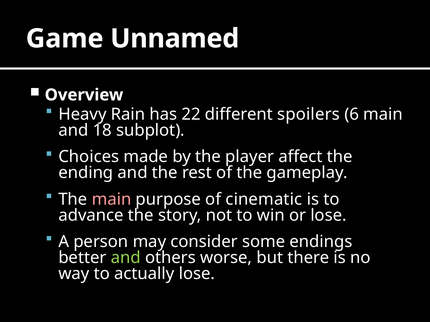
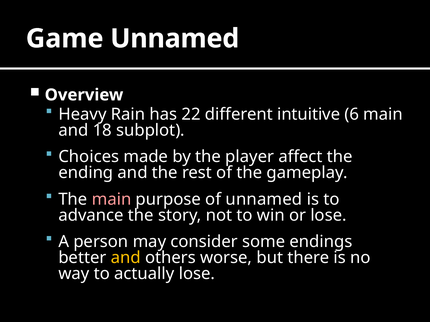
spoilers: spoilers -> intuitive (309, 114)
of cinematic: cinematic -> unnamed (264, 200)
and colour: light green -> yellow (126, 258)
